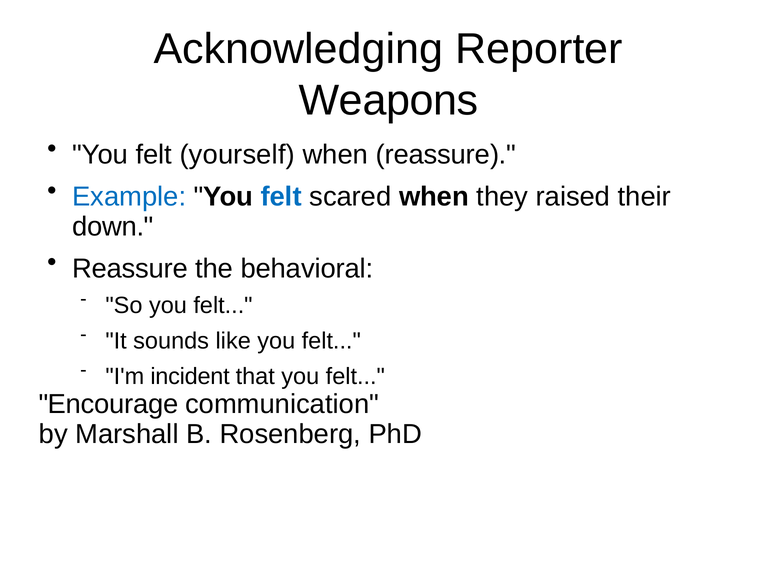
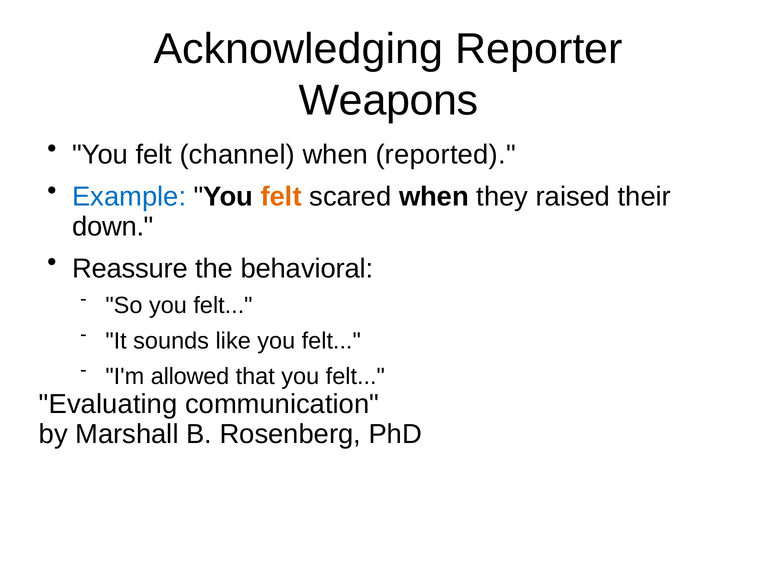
yourself: yourself -> channel (237, 155)
when reassure: reassure -> reported (446, 155)
felt colour: blue -> orange (281, 197)
incident: incident -> allowed (190, 376)
Encourage: Encourage -> Evaluating (108, 404)
